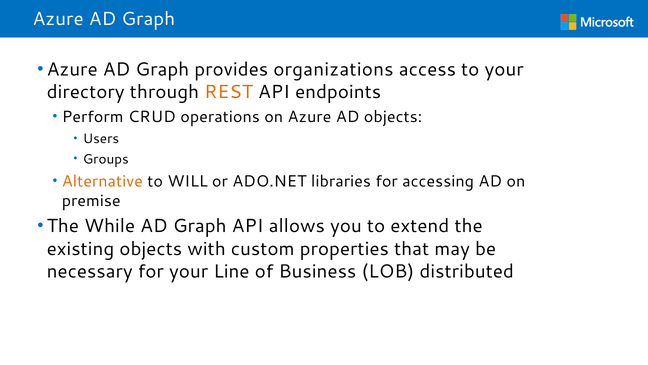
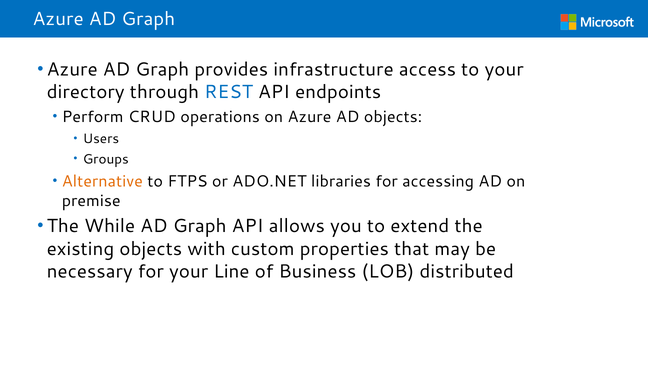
organizations: organizations -> infrastructure (333, 69)
REST colour: orange -> blue (229, 92)
WILL: WILL -> FTPS (188, 181)
